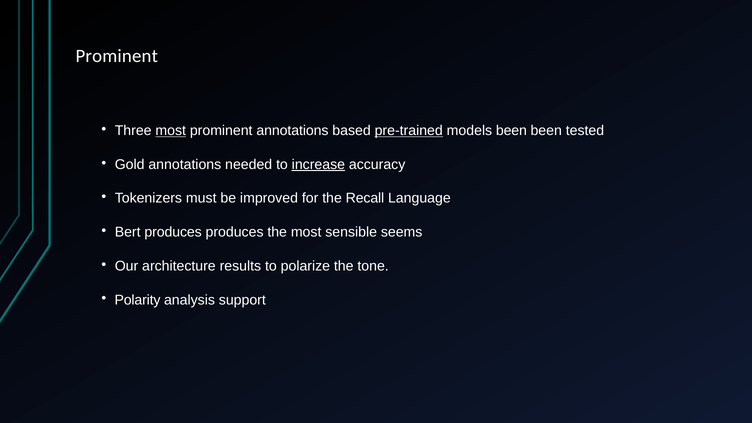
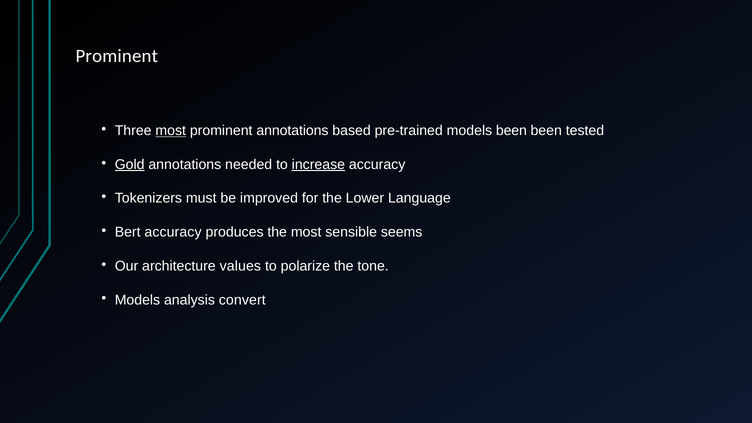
pre-trained underline: present -> none (409, 131)
Gold underline: none -> present (130, 165)
Recall: Recall -> Lower (365, 198)
Bert produces: produces -> accuracy (173, 232)
results: results -> values (240, 266)
Polarity: Polarity -> Models (137, 300)
support: support -> convert (242, 300)
